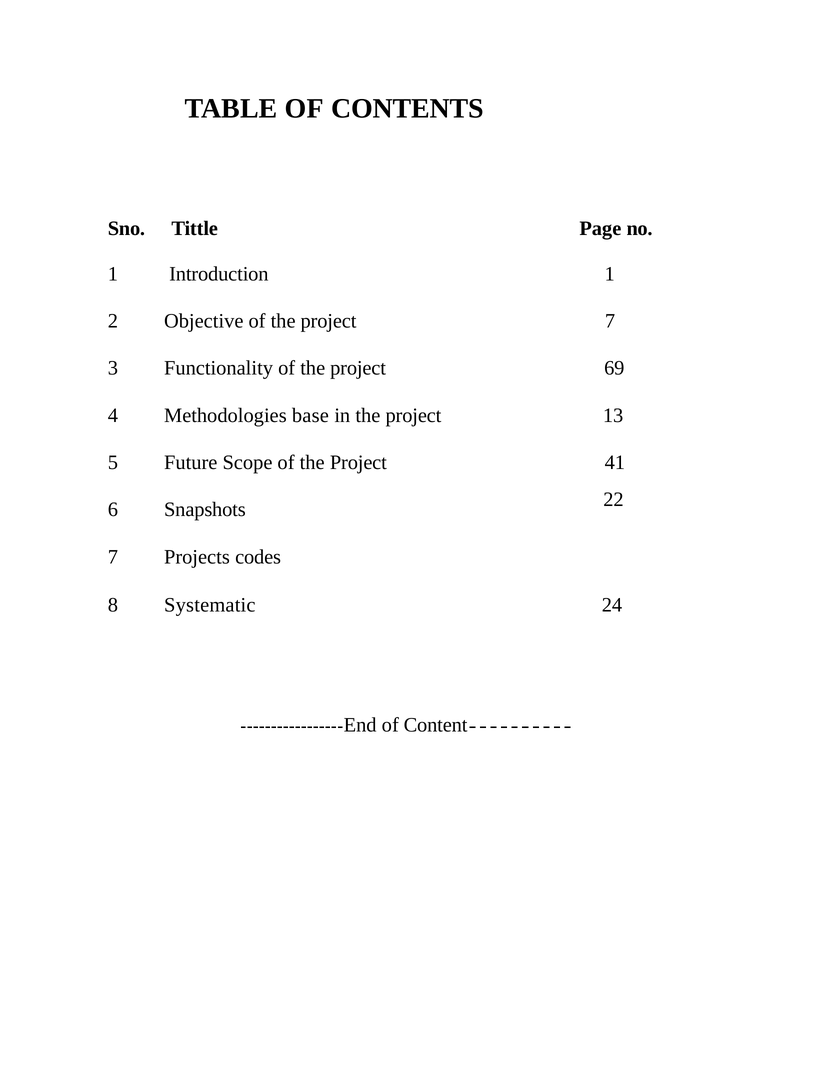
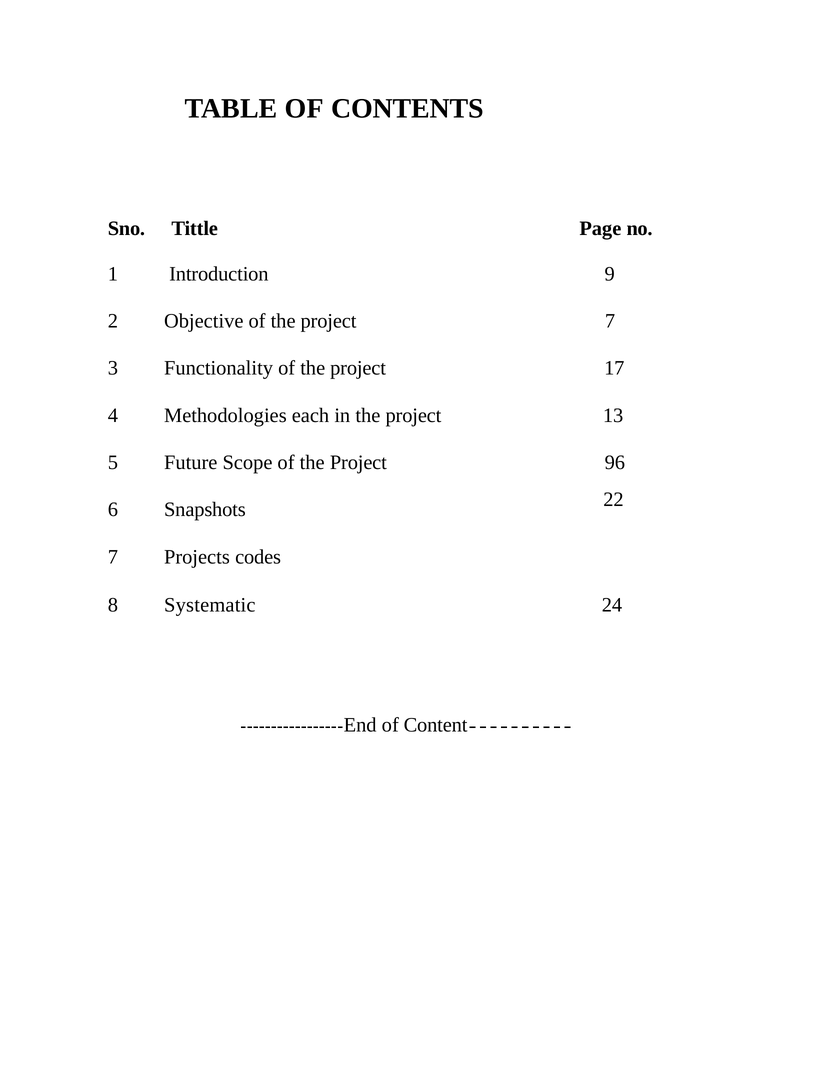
Introduction 1: 1 -> 9 (610, 274)
69: 69 -> 17 (614, 368)
base: base -> each (310, 415)
41: 41 -> 96 (615, 462)
